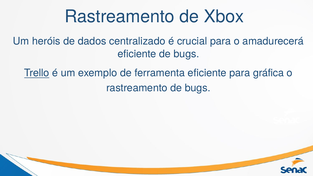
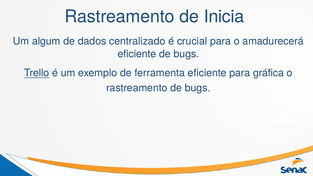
Xbox: Xbox -> Inicia (224, 17)
heróis: heróis -> algum (46, 41)
